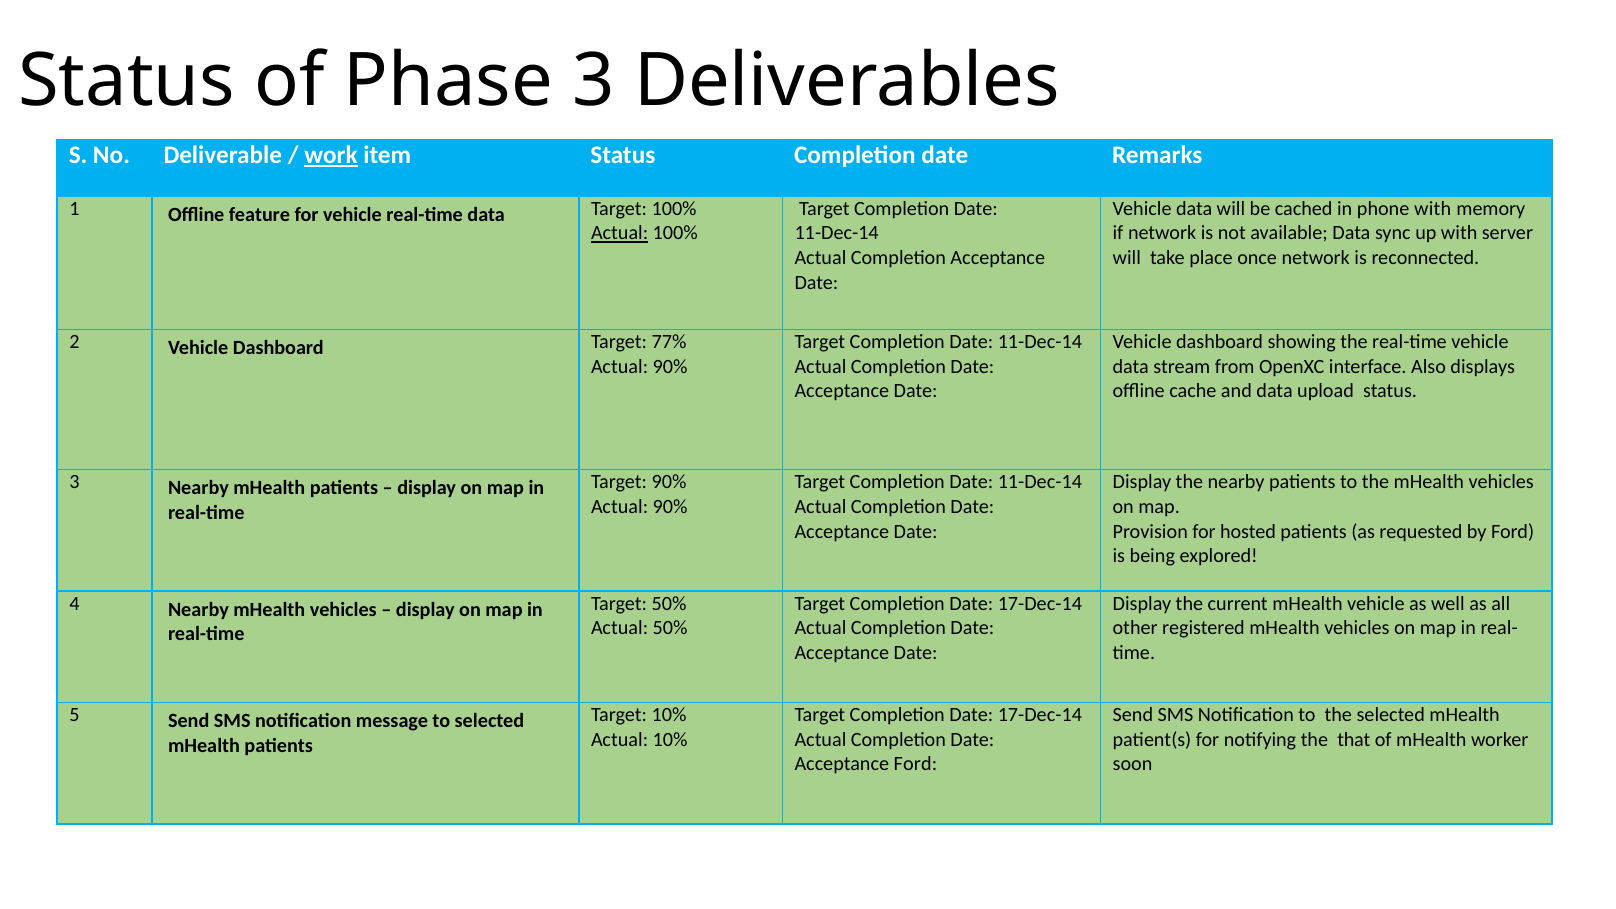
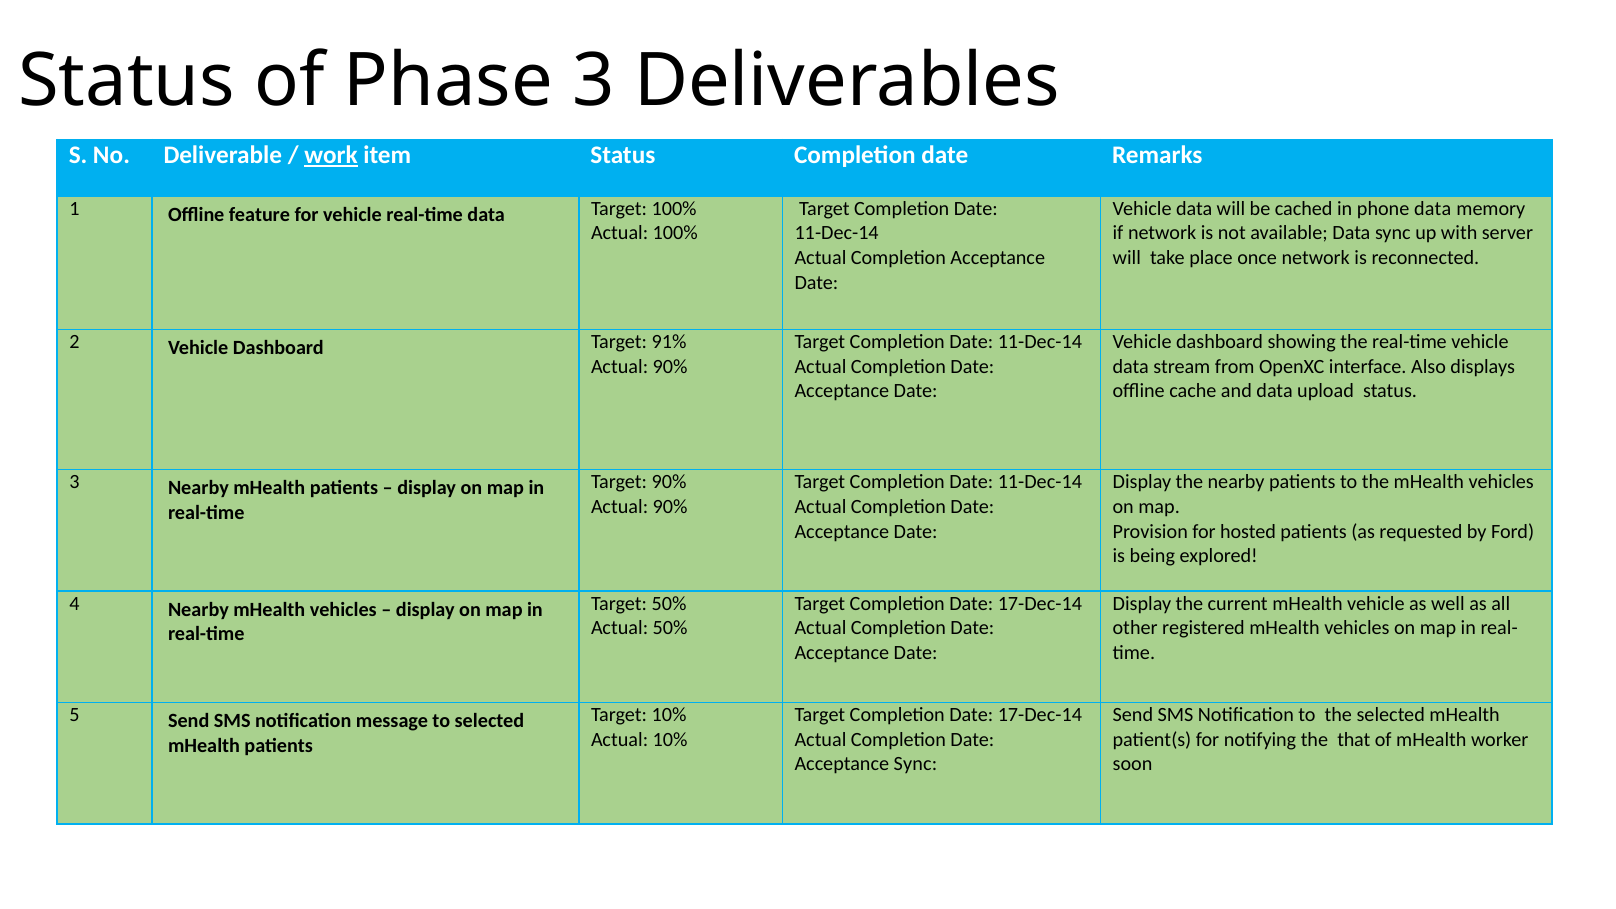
phone with: with -> data (1433, 209)
Actual underline: present -> none (620, 233)
77%: 77% -> 91% (669, 342)
Acceptance Ford: Ford -> Sync (915, 764)
